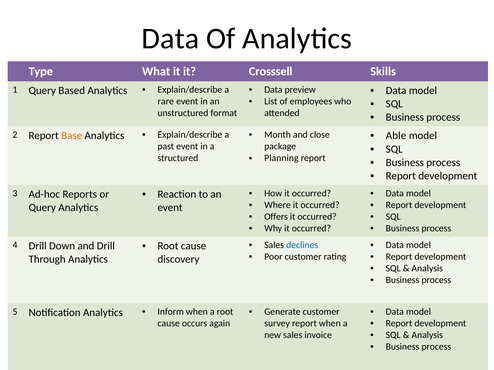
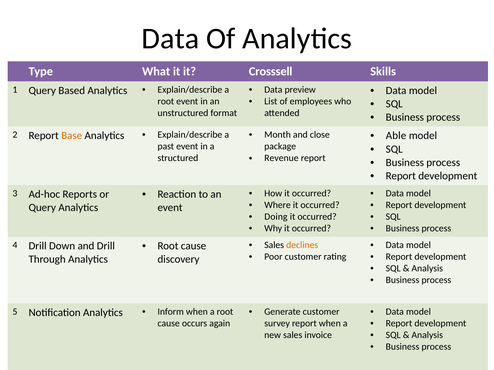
rare: rare -> root (166, 101)
Planning: Planning -> Revenue (281, 158)
Offers: Offers -> Doing (276, 217)
declines colour: blue -> orange (302, 245)
